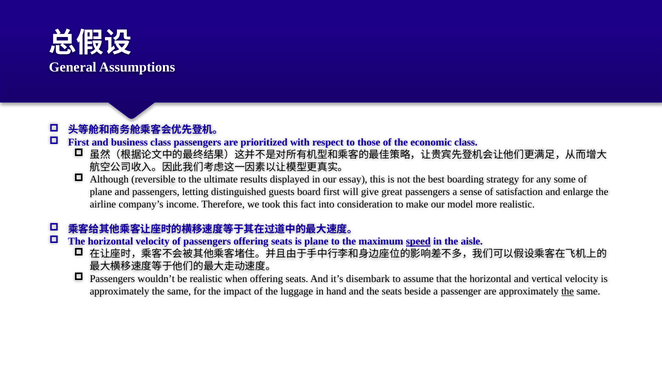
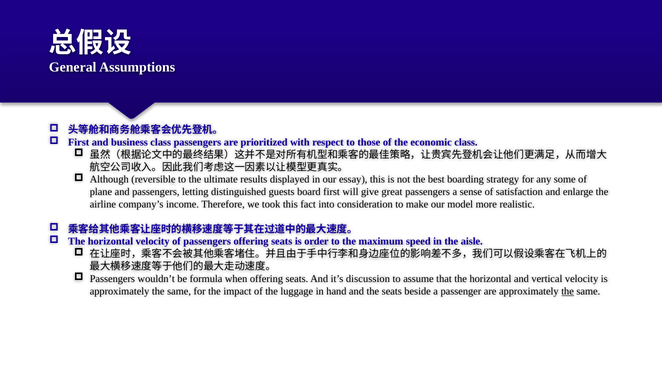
is plane: plane -> order (316, 242)
speed underline: present -> none (418, 242)
be realistic: realistic -> formula (206, 279)
disembark: disembark -> discussion (368, 279)
